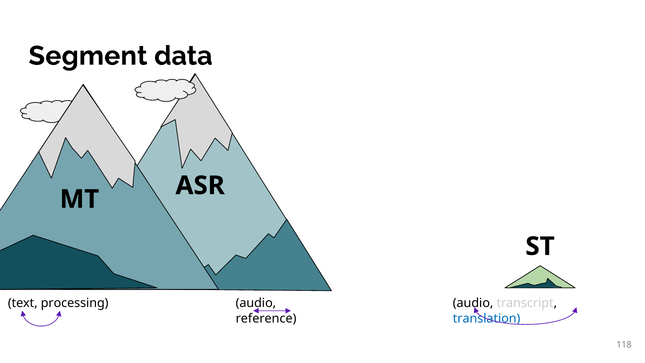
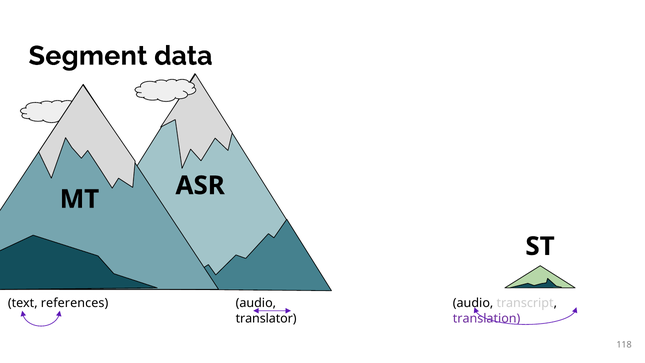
processing: processing -> references (75, 303)
reference: reference -> translator (266, 318)
translation colour: blue -> purple (487, 318)
